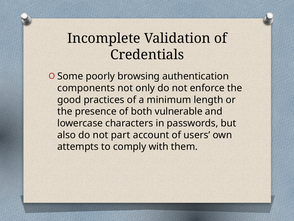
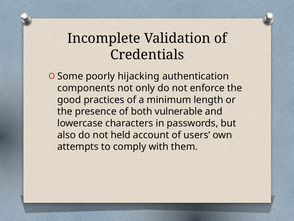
browsing: browsing -> hijacking (139, 76)
part: part -> held (121, 135)
